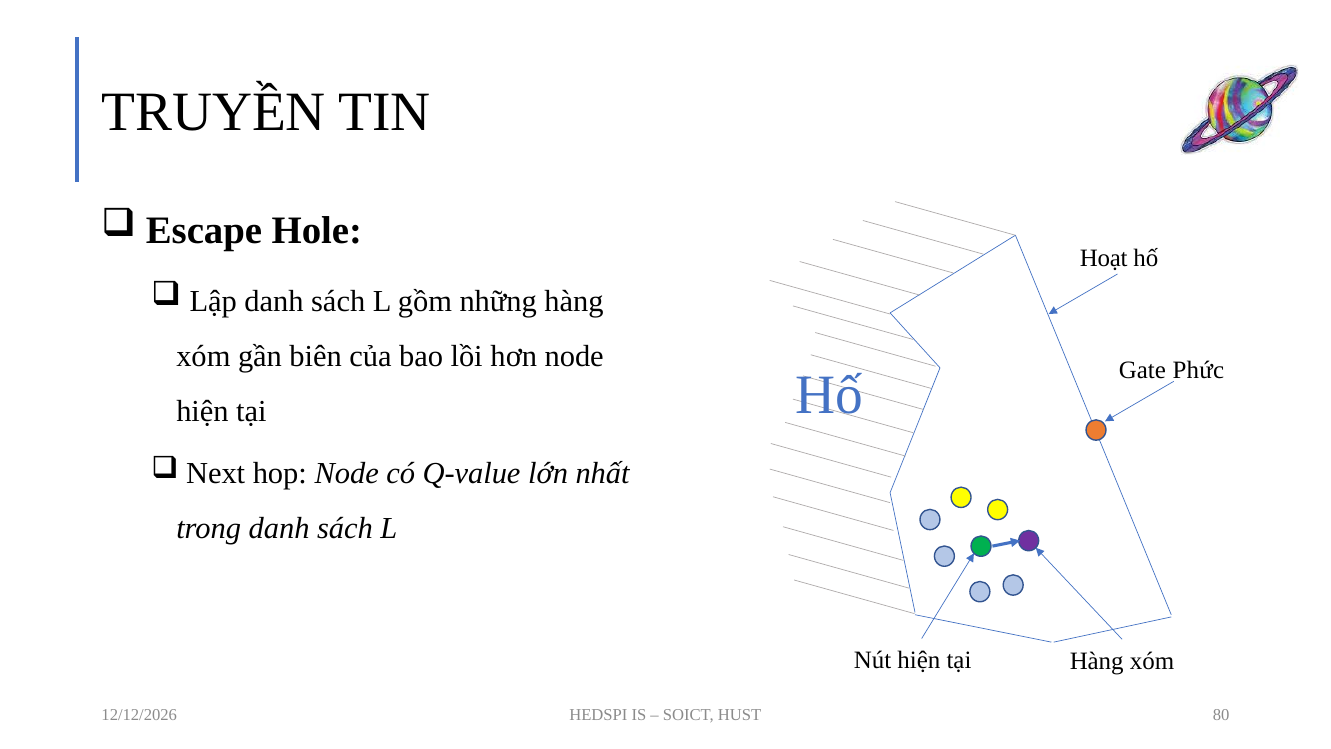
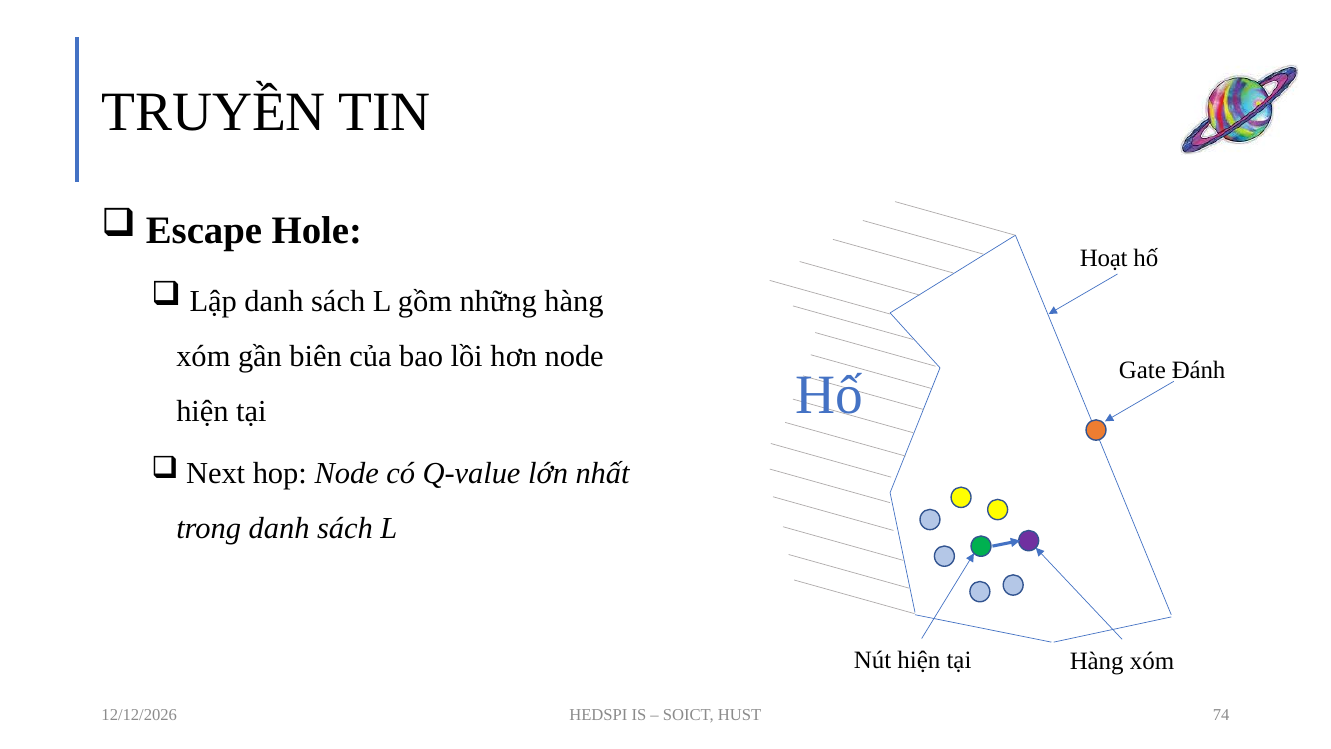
Phức: Phức -> Đánh (1199, 370)
80: 80 -> 74 (1221, 715)
